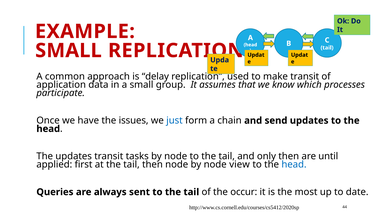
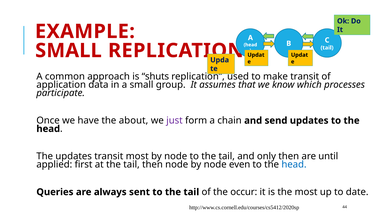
delay: delay -> shuts (155, 77)
issues: issues -> about (134, 120)
just colour: blue -> purple (174, 120)
transit tasks: tasks -> most (137, 156)
view: view -> even (240, 164)
